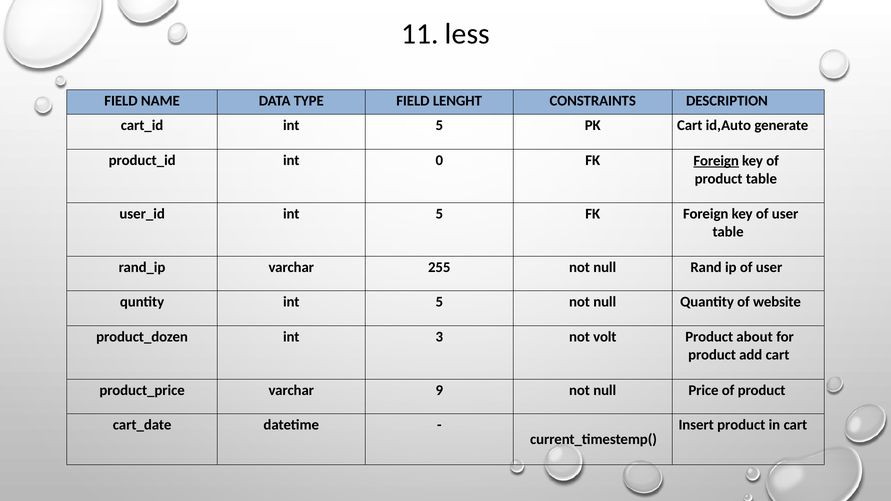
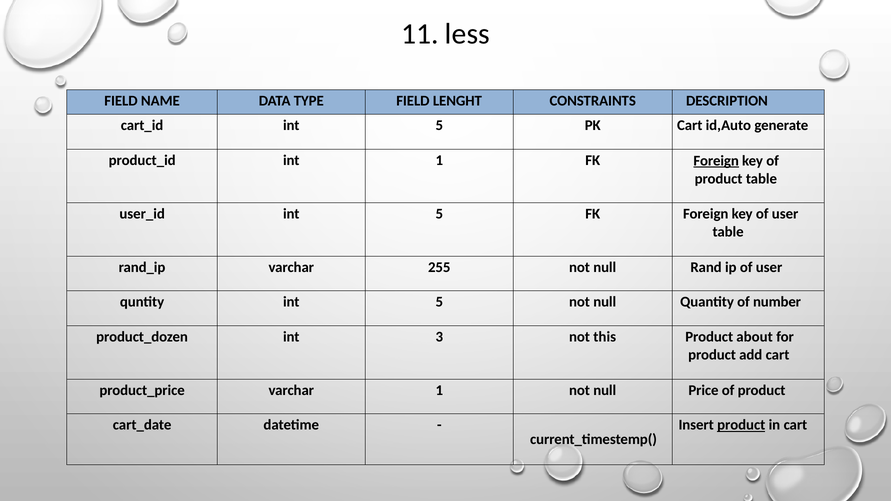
int 0: 0 -> 1 (439, 161)
website: website -> number (777, 302)
volt: volt -> this (605, 337)
varchar 9: 9 -> 1 (439, 390)
product underline: none -> present (741, 425)
